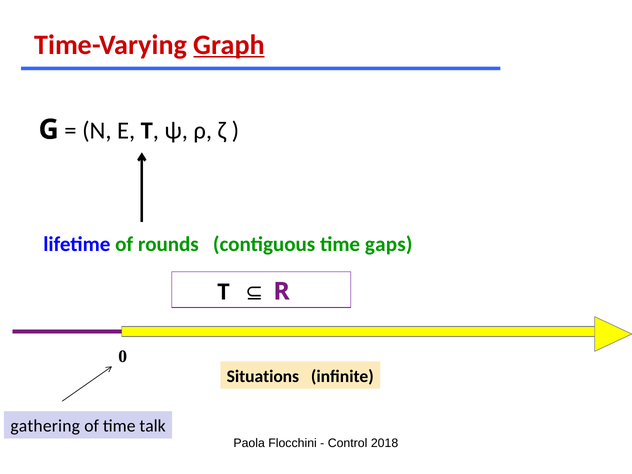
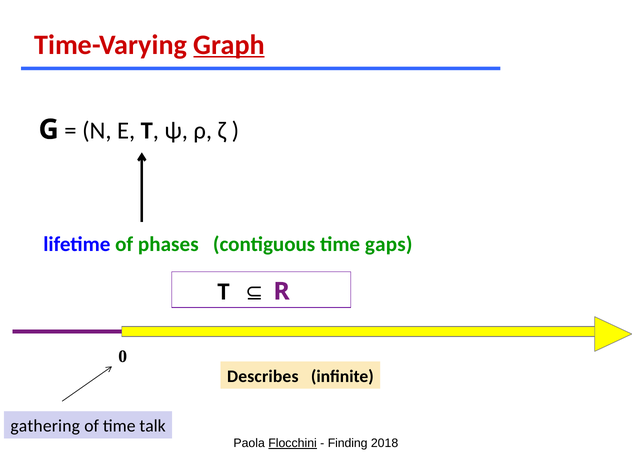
rounds: rounds -> phases (168, 244)
Situations: Situations -> Describes (263, 376)
Flocchini underline: none -> present (293, 443)
Control: Control -> Finding (348, 443)
